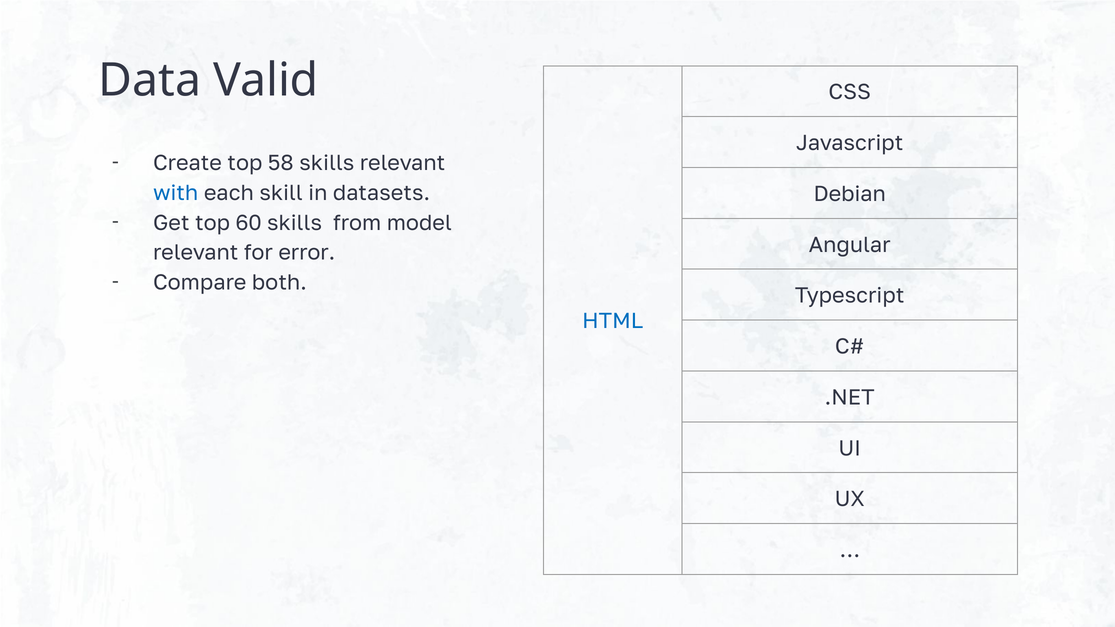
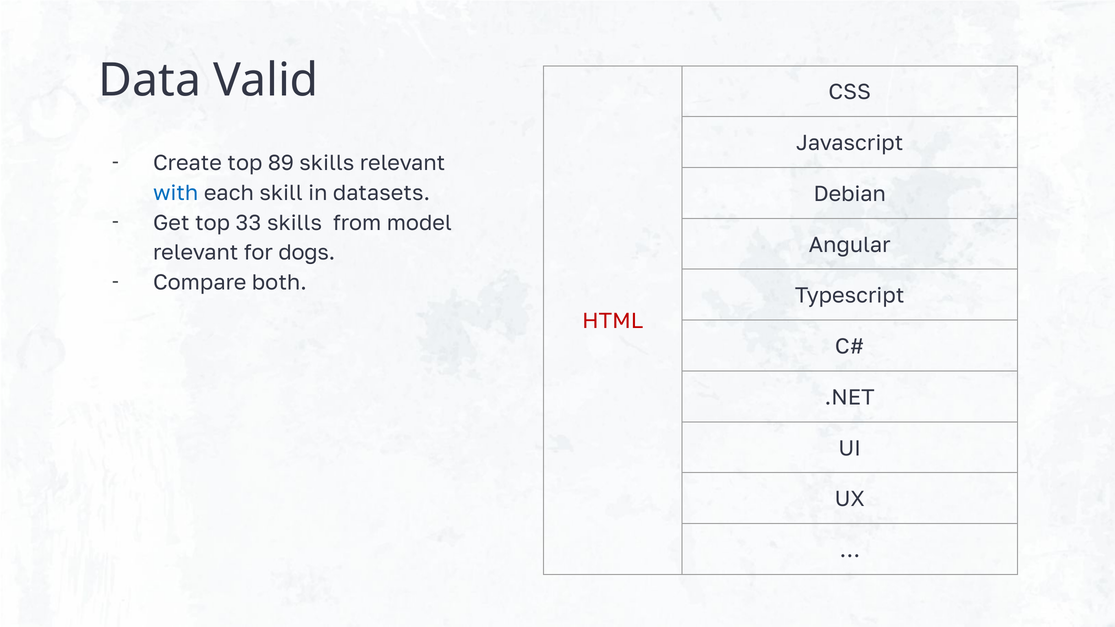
58: 58 -> 89 (281, 163)
60: 60 -> 33 (248, 223)
error: error -> dogs (307, 253)
HTML colour: blue -> red (613, 321)
